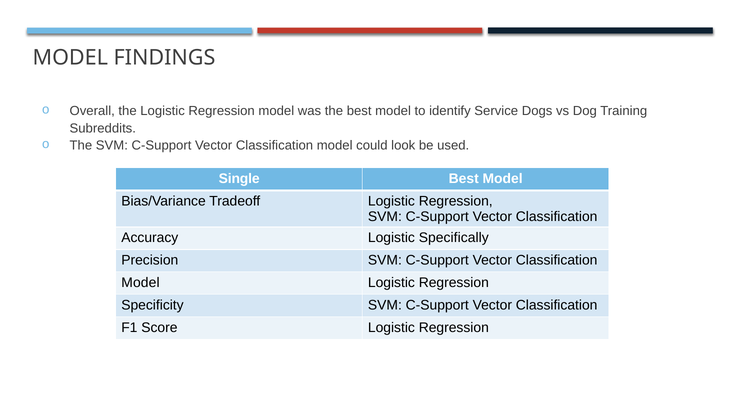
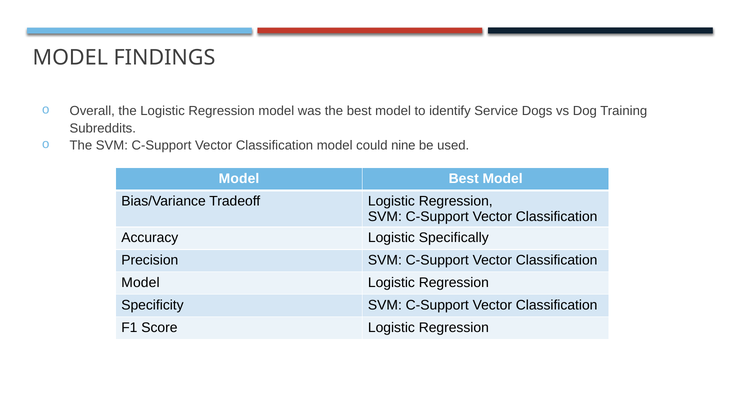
look: look -> nine (403, 146)
Single: Single -> Model (239, 179)
